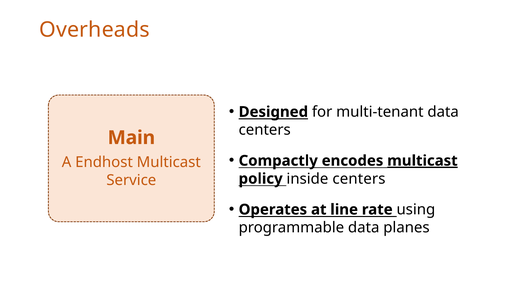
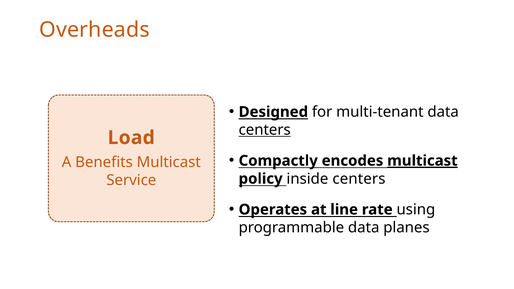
centers underline: none -> present (265, 130)
Main: Main -> Load (131, 138)
Endhost: Endhost -> Benefits (104, 162)
